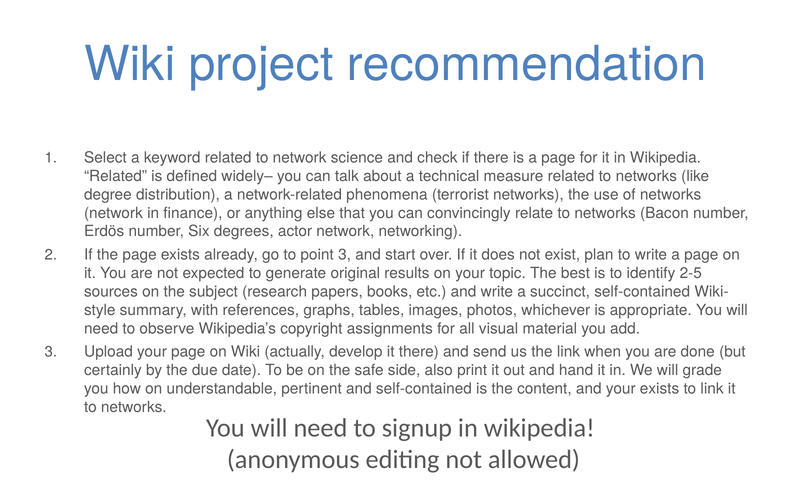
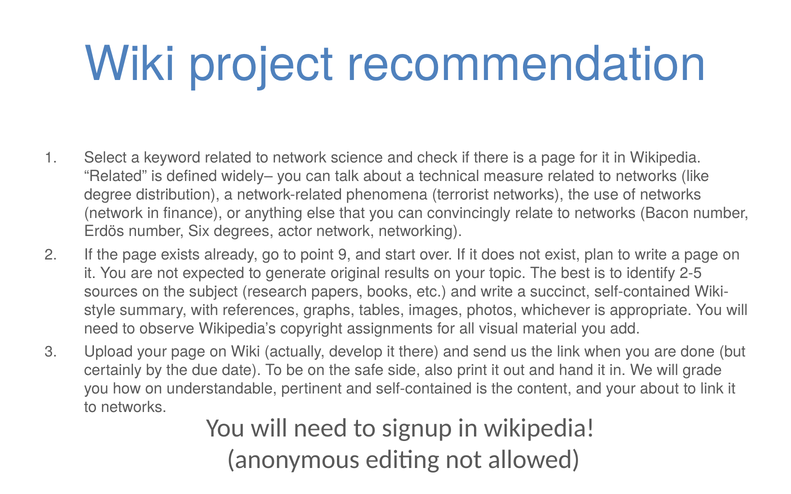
point 3: 3 -> 9 (345, 255)
your exists: exists -> about (659, 389)
